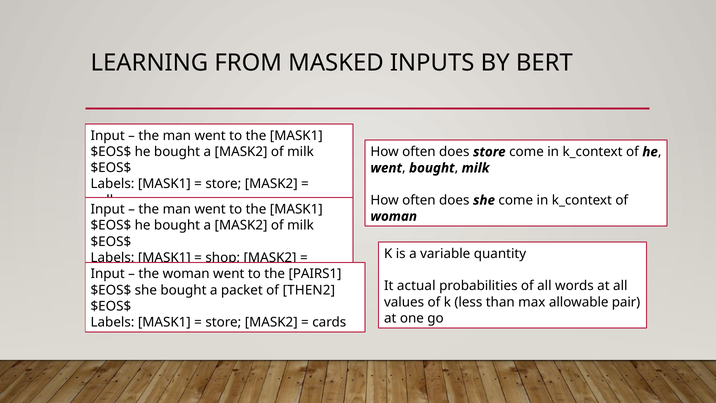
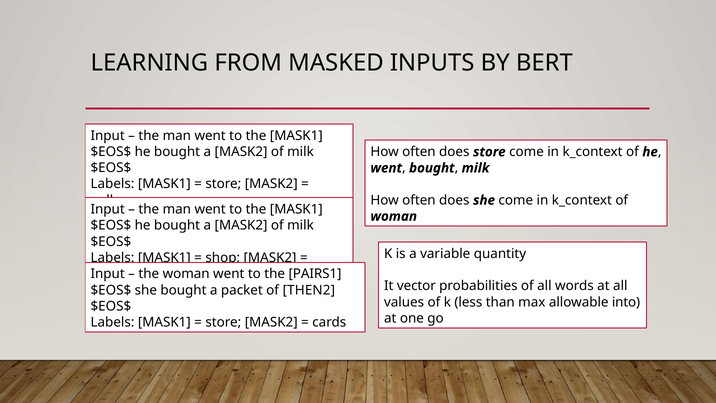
actual: actual -> vector (416, 286)
pair: pair -> into (626, 302)
